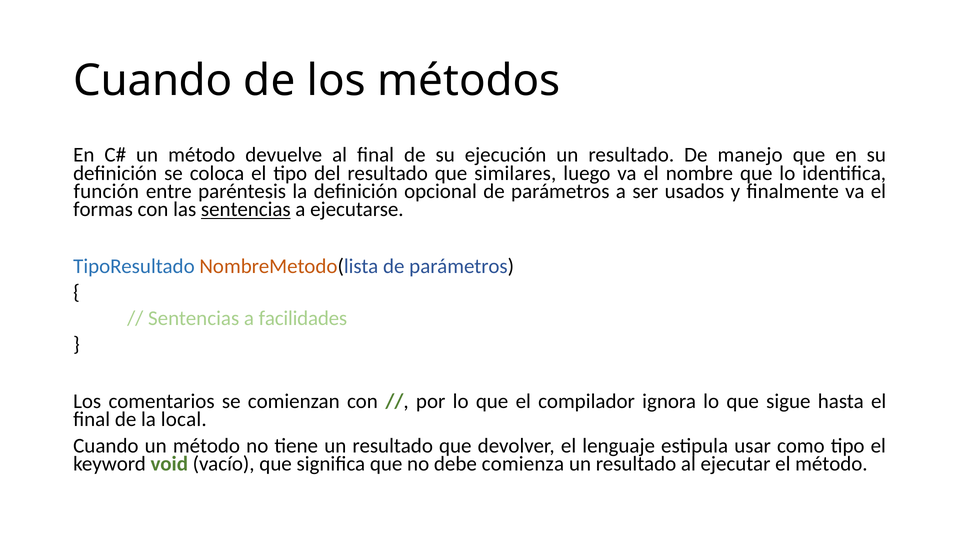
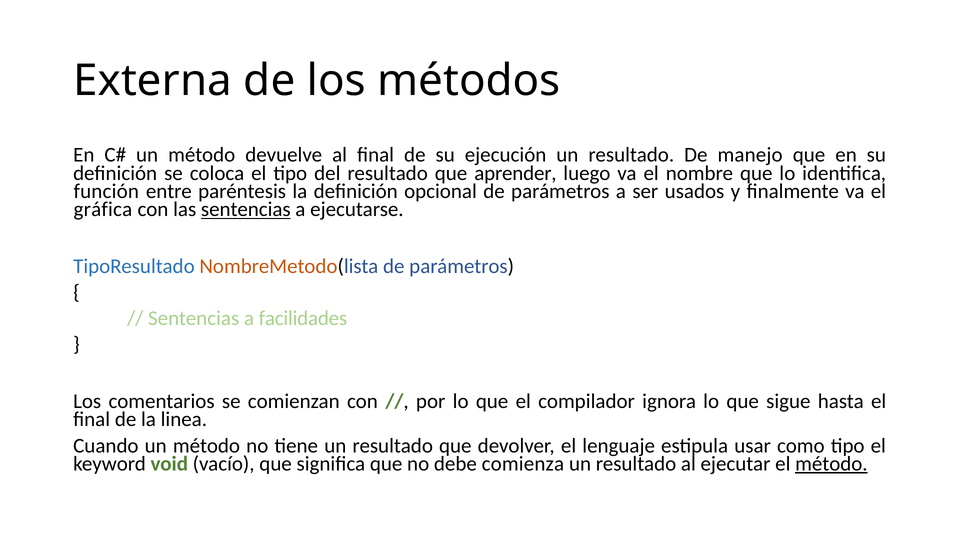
Cuando: Cuando -> Externa (153, 81)
similares: similares -> aprender (515, 173)
formas: formas -> gráfica (103, 209)
local: local -> linea (184, 420)
método underline: none -> present (831, 464)
